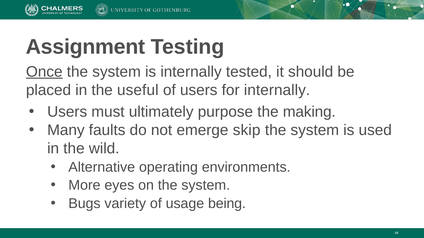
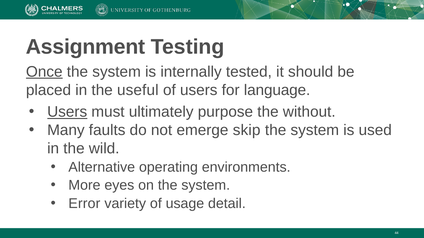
for internally: internally -> language (277, 90)
Users underline: none -> present (67, 112)
making: making -> without (309, 112)
Bugs: Bugs -> Error (84, 204)
being: being -> detail (227, 204)
